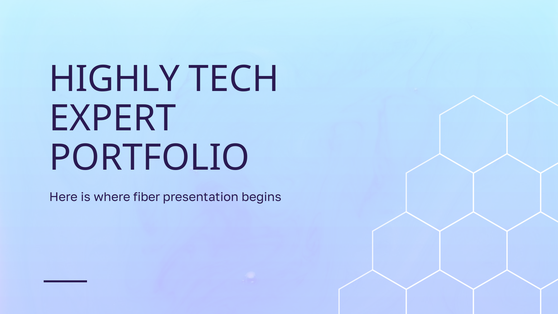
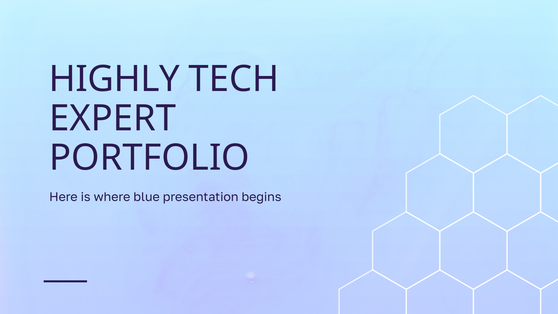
fiber: fiber -> blue (147, 197)
